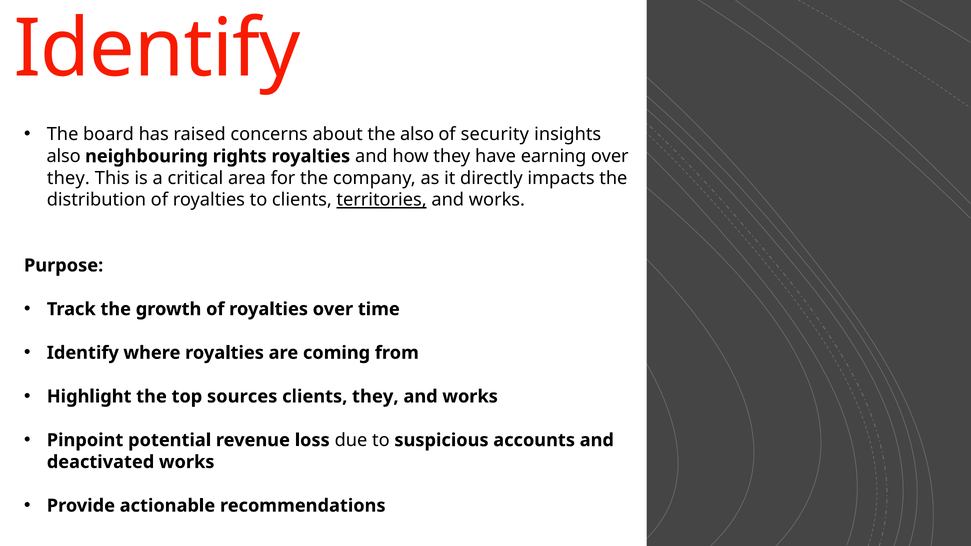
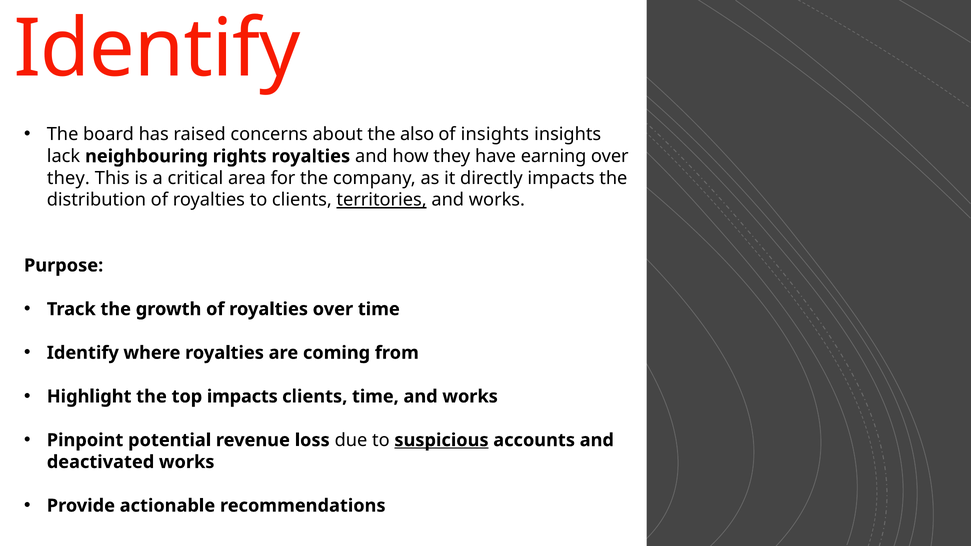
of security: security -> insights (495, 134)
also: also -> lack (64, 156)
top sources: sources -> impacts (242, 397)
clients they: they -> time (375, 397)
suspicious underline: none -> present (441, 440)
